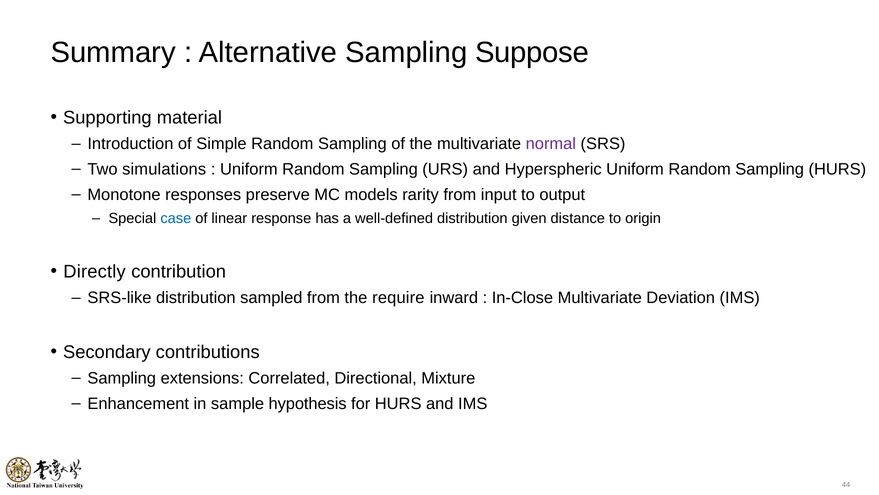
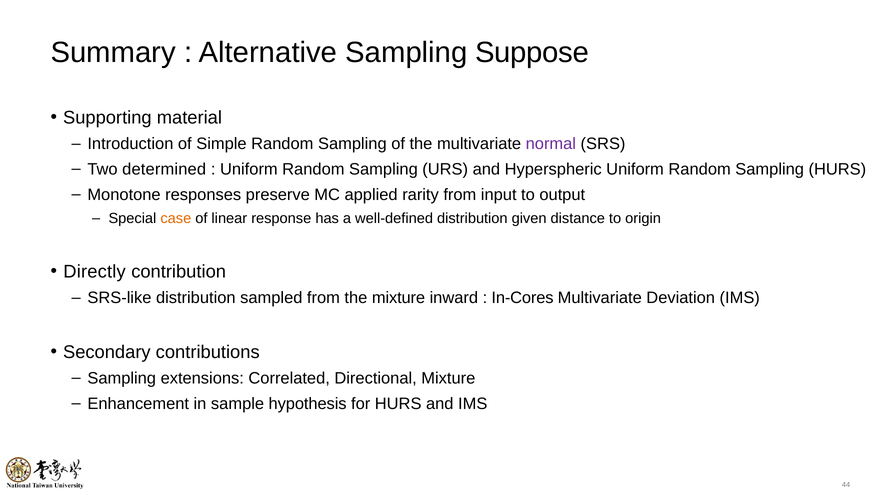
simulations: simulations -> determined (164, 169)
models: models -> applied (371, 194)
case colour: blue -> orange (176, 218)
the require: require -> mixture (399, 298)
In-Close: In-Close -> In-Cores (523, 298)
